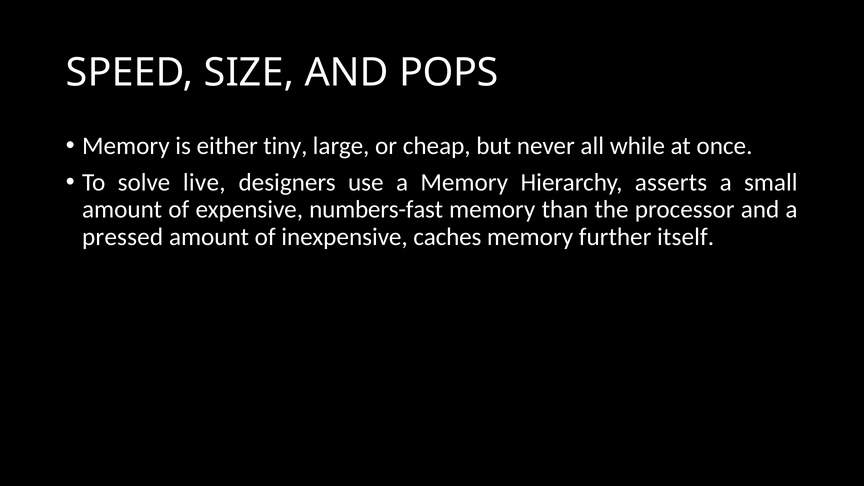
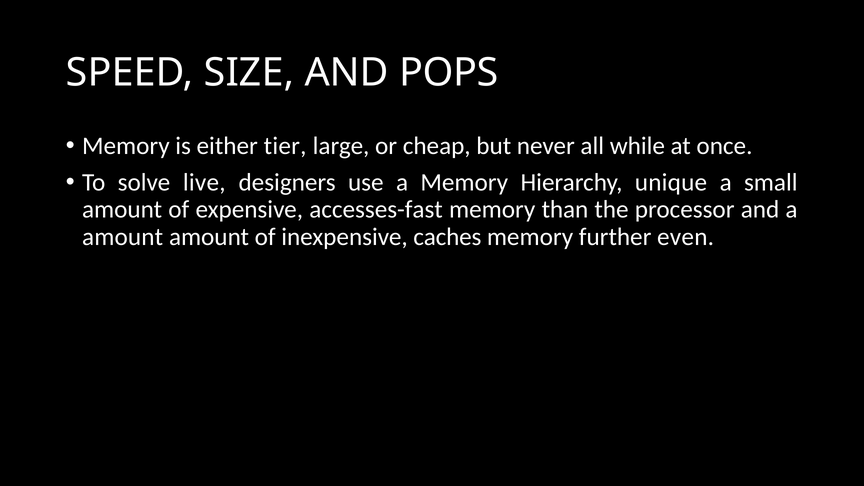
tiny: tiny -> tier (285, 146)
asserts: asserts -> unique (671, 182)
numbers-fast: numbers-fast -> accesses-fast (376, 210)
pressed: pressed -> amount (123, 237)
itself: itself -> even (686, 237)
